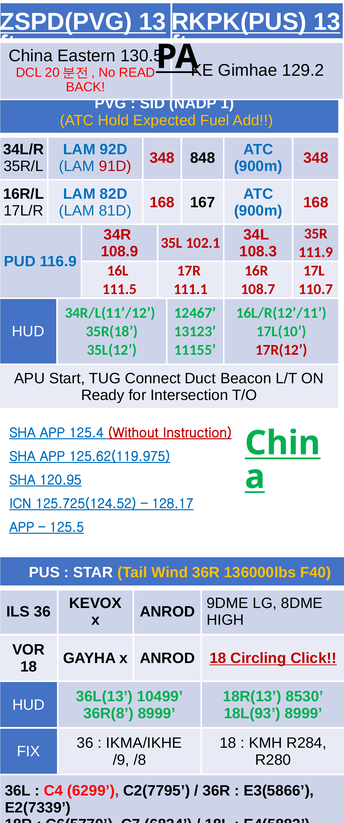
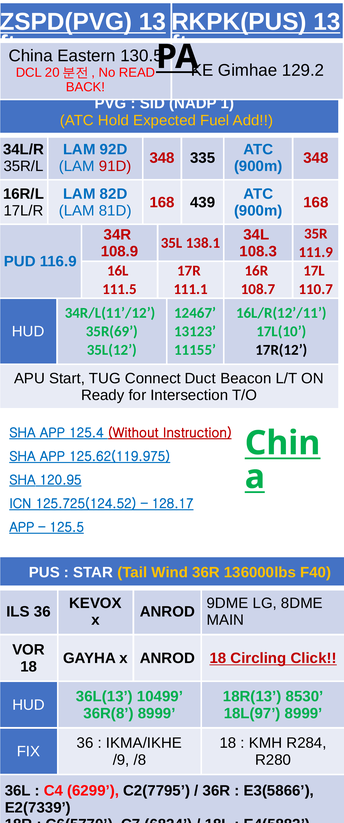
848: 848 -> 335 (203, 158)
167: 167 -> 439 (203, 202)
102.1: 102.1 -> 138.1 (203, 243)
35R(18: 35R(18 -> 35R(69 (112, 331)
17R(12 colour: red -> black (281, 350)
HIGH: HIGH -> MAIN (225, 620)
18L(93: 18L(93 -> 18L(97 (252, 713)
